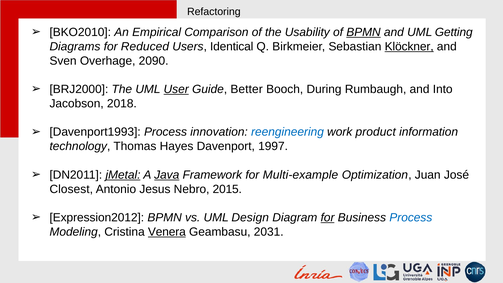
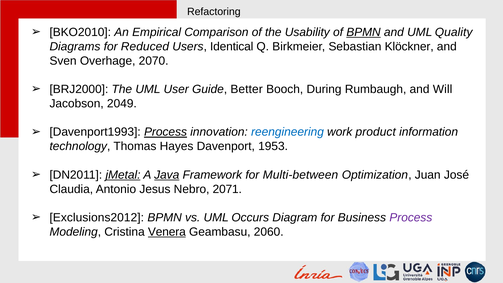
Getting: Getting -> Quality (454, 32)
Klöckner underline: present -> none (409, 46)
2090: 2090 -> 2070 (154, 61)
User underline: present -> none (176, 89)
Into: Into -> Will (443, 89)
2018: 2018 -> 2049 (122, 104)
Process underline: none -> present (166, 132)
1997: 1997 -> 1953 (273, 146)
Multi-example: Multi-example -> Multi-between (301, 175)
Closest: Closest -> Claudia (71, 189)
2015: 2015 -> 2071 (227, 189)
Expression2012: Expression2012 -> Exclusions2012 (97, 218)
Design: Design -> Occurs (250, 218)
for underline: present -> none (328, 218)
Process colour: blue -> purple (411, 218)
2031: 2031 -> 2060 (269, 232)
